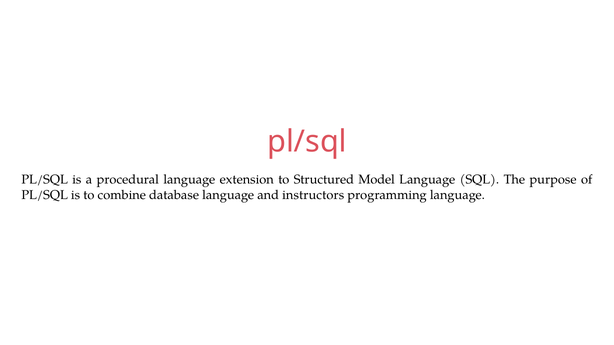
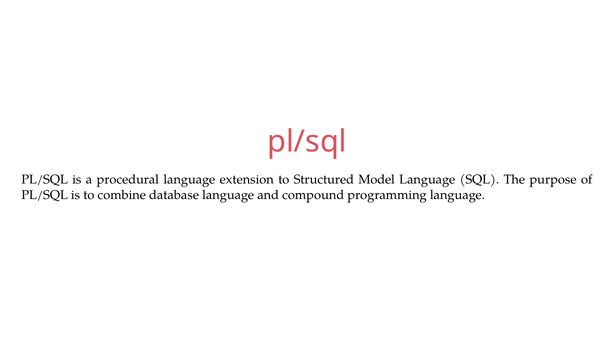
instructors: instructors -> compound (313, 195)
